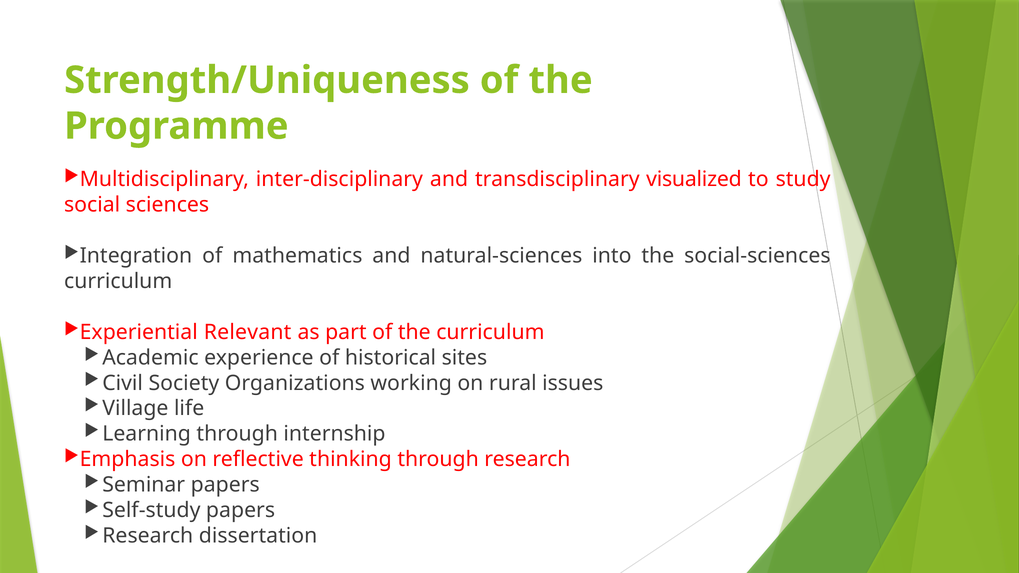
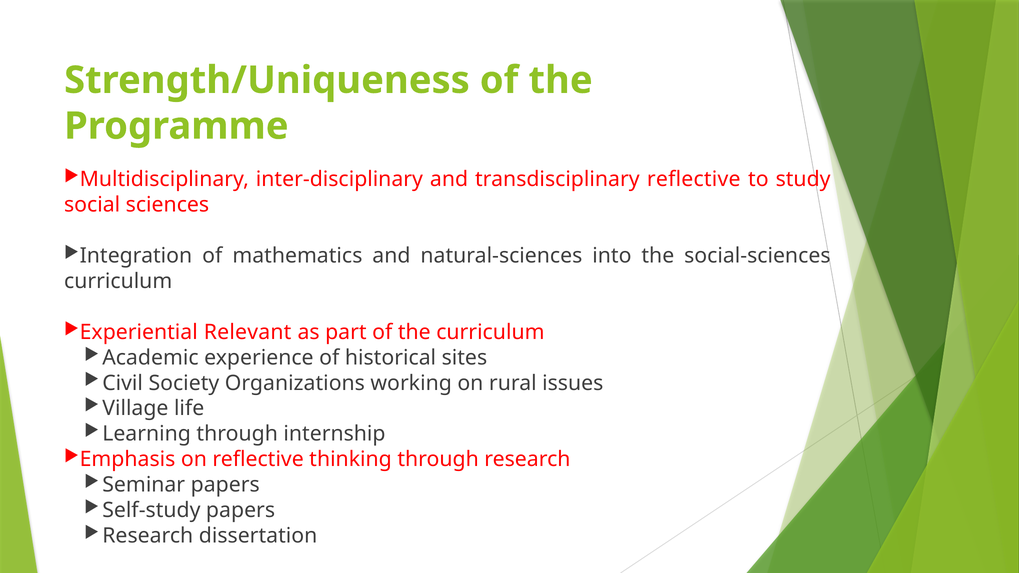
transdisciplinary visualized: visualized -> reflective (694, 179)
